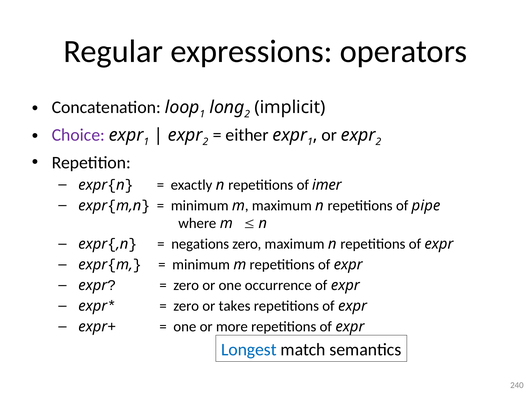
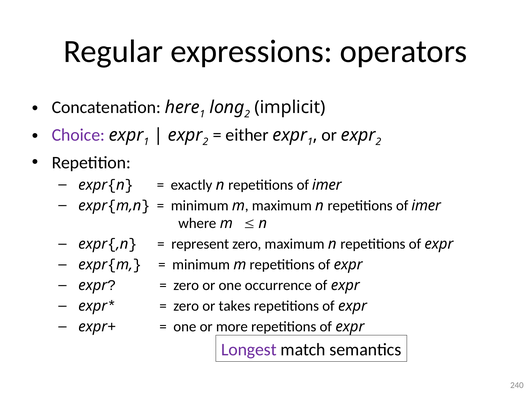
loop: loop -> here (182, 107)
pipe: pipe -> imer (426, 206)
negations: negations -> represent (200, 244)
Longest colour: blue -> purple (249, 350)
